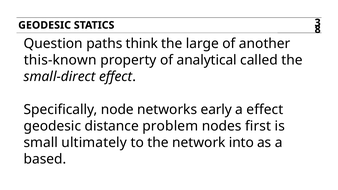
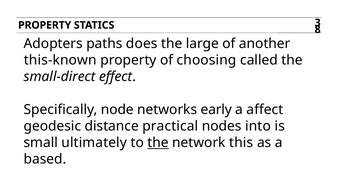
GEODESIC: GEODESIC -> PROPERTY (45, 25)
Question: Question -> Adopters (53, 43)
think: think -> does (142, 43)
analytical: analytical -> choosing (207, 60)
a effect: effect -> affect (265, 110)
problem: problem -> practical (170, 126)
first: first -> into (258, 126)
the underline: none -> present (158, 143)
into: into -> this (241, 143)
